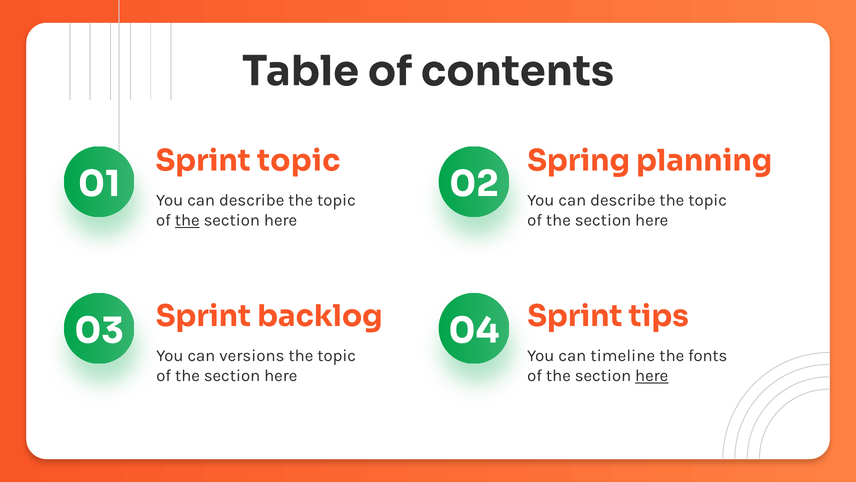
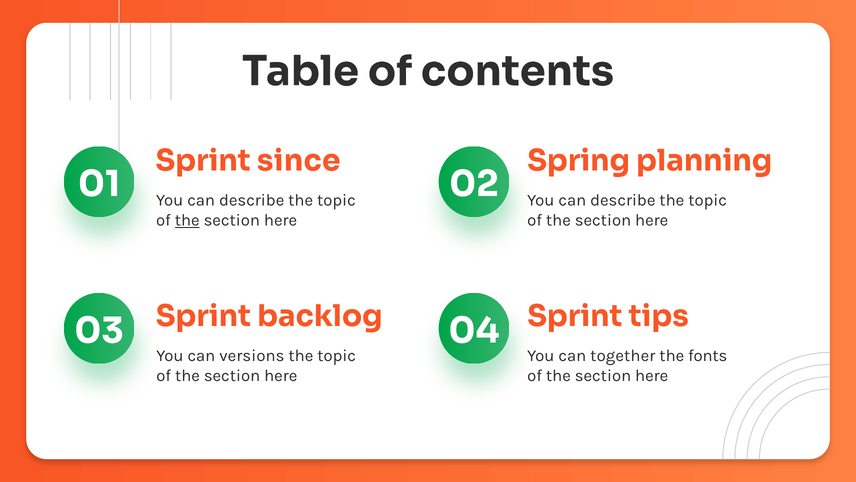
Sprint topic: topic -> since (299, 161)
timeline: timeline -> together (623, 355)
here underline: present -> none (652, 375)
